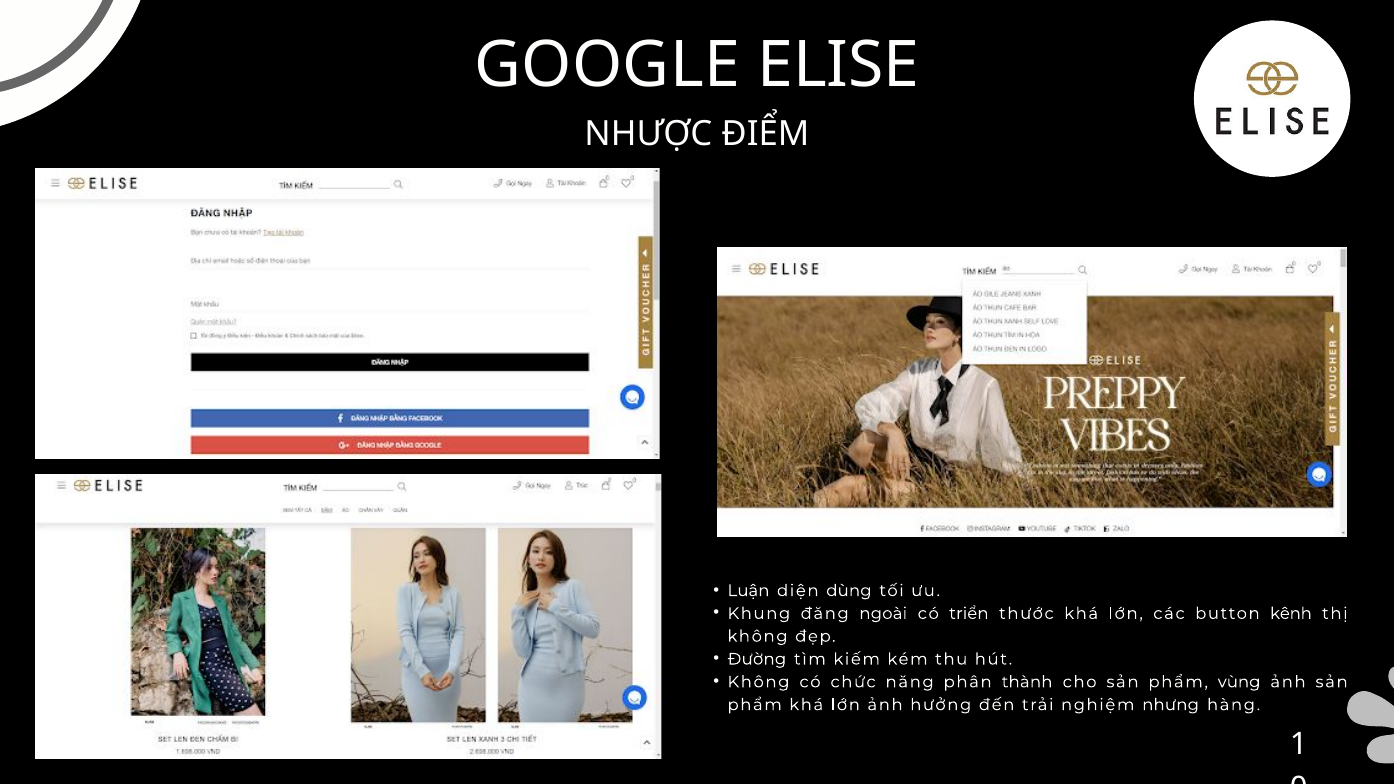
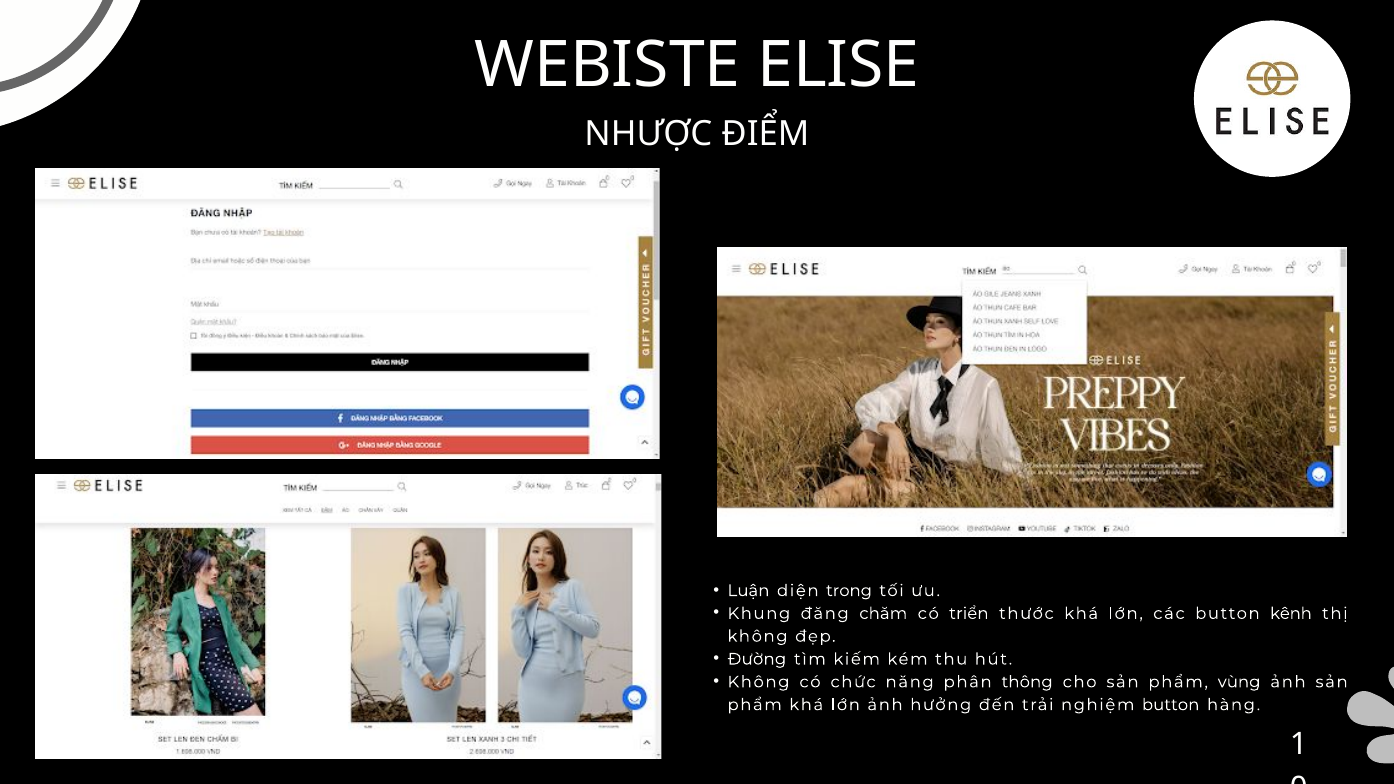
GOOGLE: GOOGLE -> WEBISTE (607, 65)
dùng: dùng -> trong (849, 591)
ngoài: ngoài -> chăm (883, 614)
thành: thành -> thông (1027, 682)
nghiệm nhưng: nhưng -> button (1171, 705)
